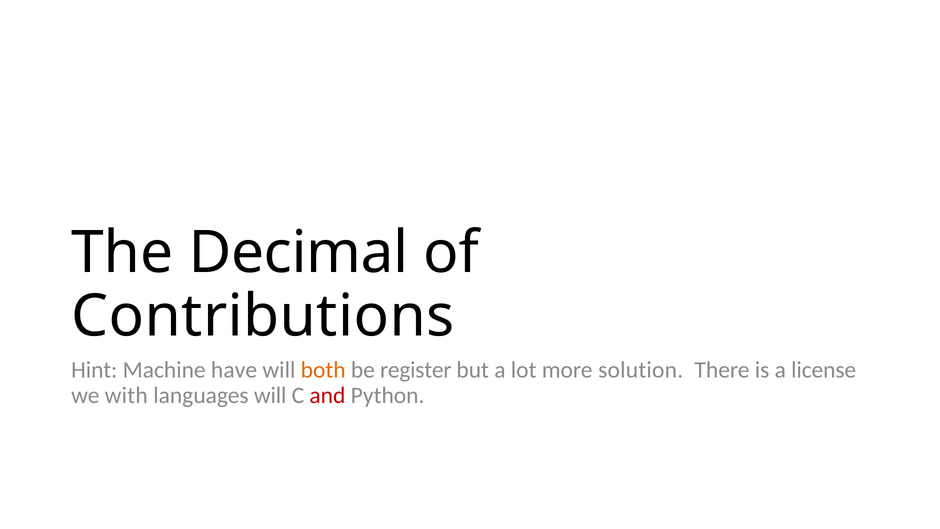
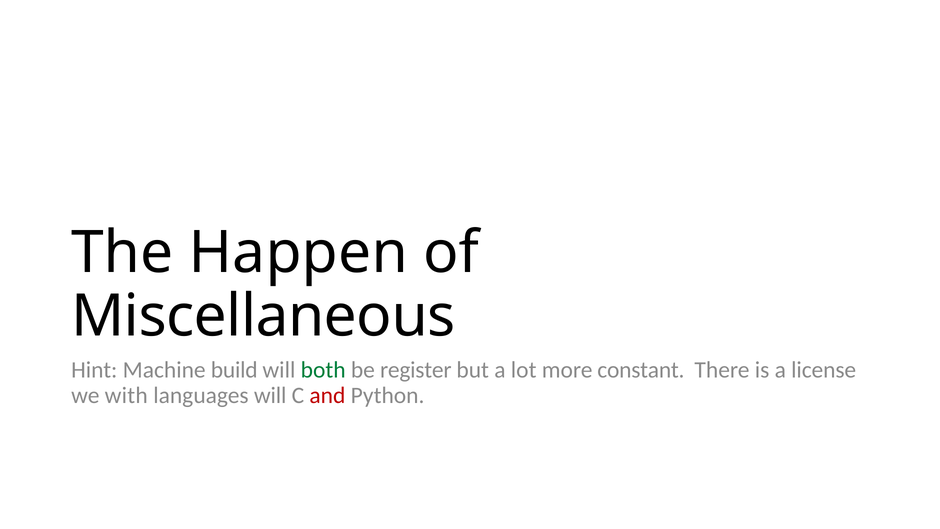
Decimal: Decimal -> Happen (298, 253)
Contributions: Contributions -> Miscellaneous (263, 316)
have: have -> build (234, 370)
both colour: orange -> green (323, 370)
solution: solution -> constant (641, 370)
